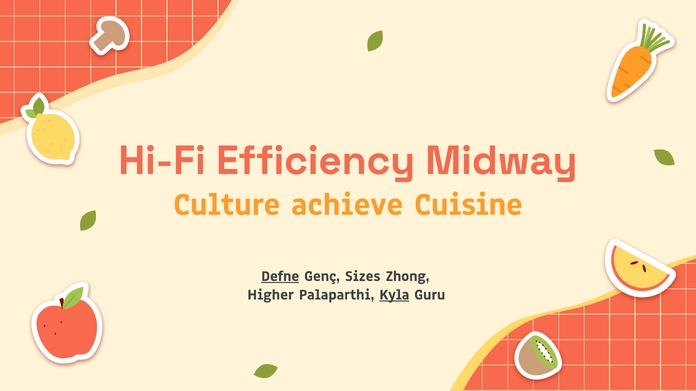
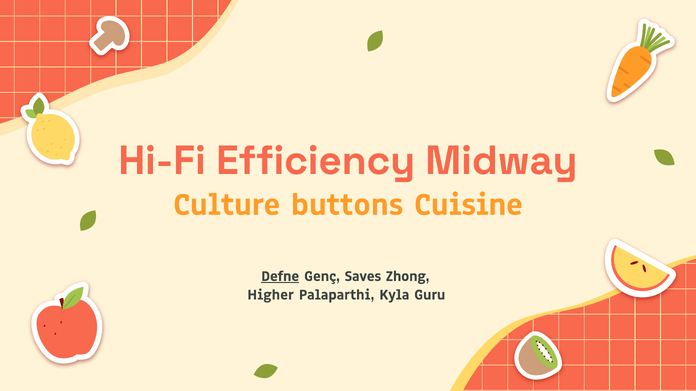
achieve: achieve -> buttons (347, 204)
Sizes: Sizes -> Saves (363, 276)
Kyla underline: present -> none (394, 295)
